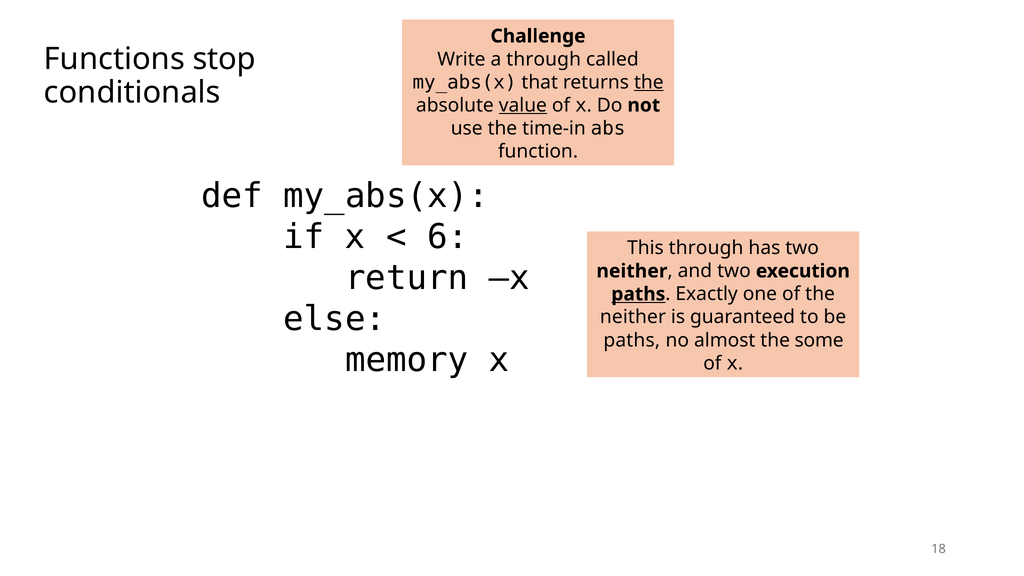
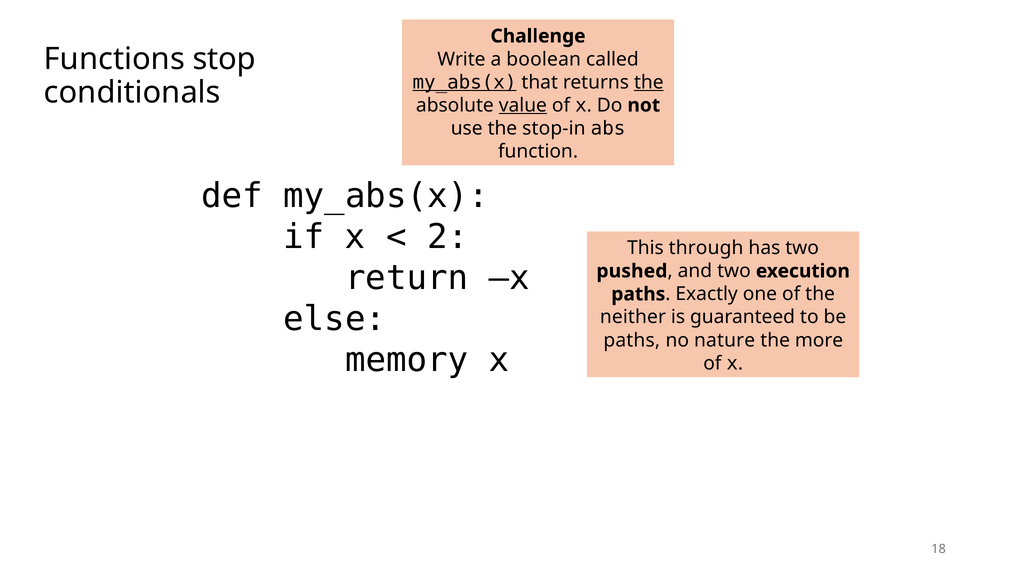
a through: through -> boolean (544, 59)
my_abs(x underline: none -> present (464, 82)
time-in: time-in -> stop-in (554, 128)
6: 6 -> 2 (448, 237)
neither: neither -> pushed (632, 271)
paths underline: present -> none (638, 294)
almost: almost -> nature (725, 340)
some: some -> more (819, 340)
